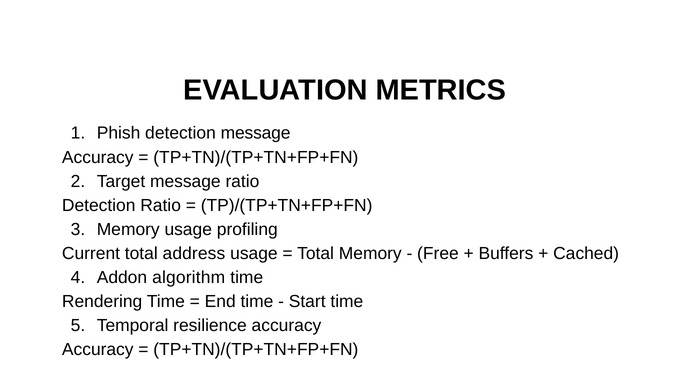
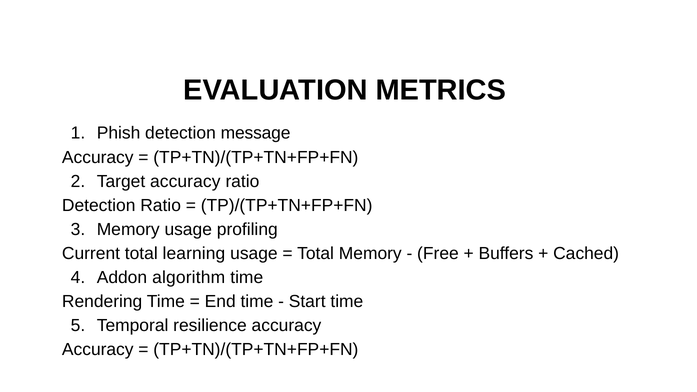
Target message: message -> accuracy (185, 181)
address: address -> learning (194, 253)
